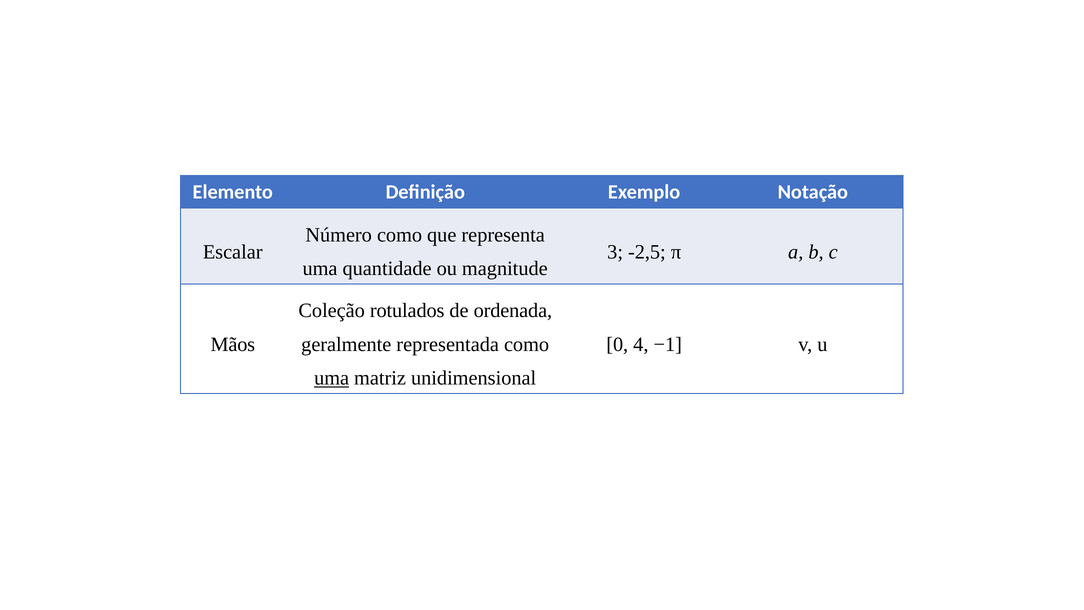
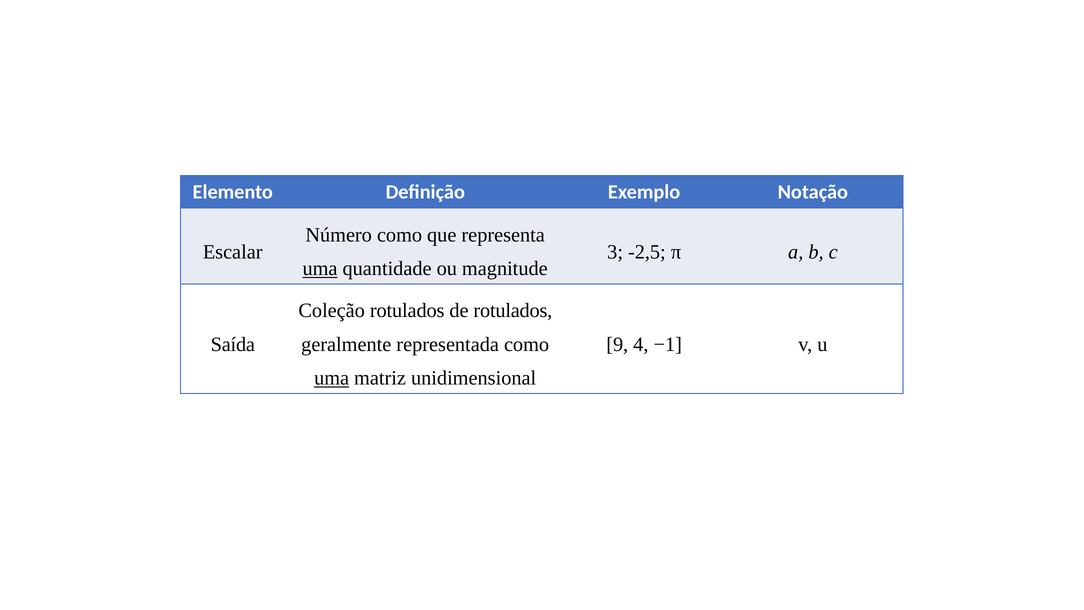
uma underline: none -> present (320, 269)
de ordenada: ordenada -> rotulados (513, 311)
Mãos: Mãos -> Saída (233, 344)
0: 0 -> 9 (617, 344)
